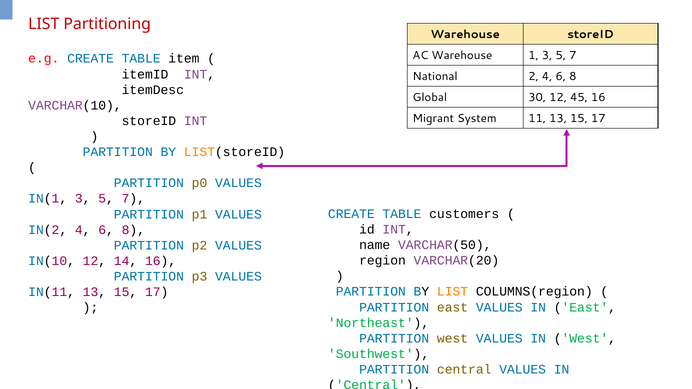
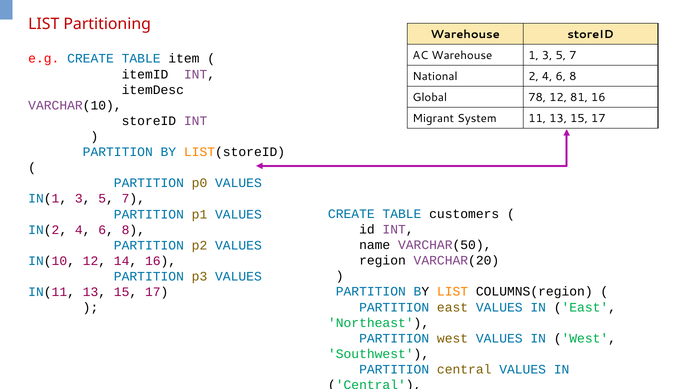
30: 30 -> 78 (537, 98)
45: 45 -> 81 (579, 98)
